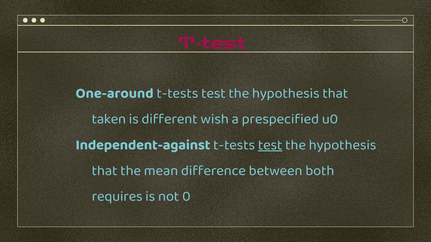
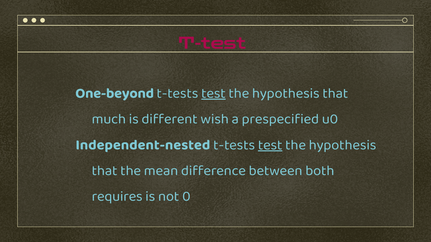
One-around: One-around -> One-beyond (115, 93)
test underline: none -> present (213, 93)
taken: taken -> much (109, 119)
Independent-against: Independent-against -> Independent-nested (143, 145)
